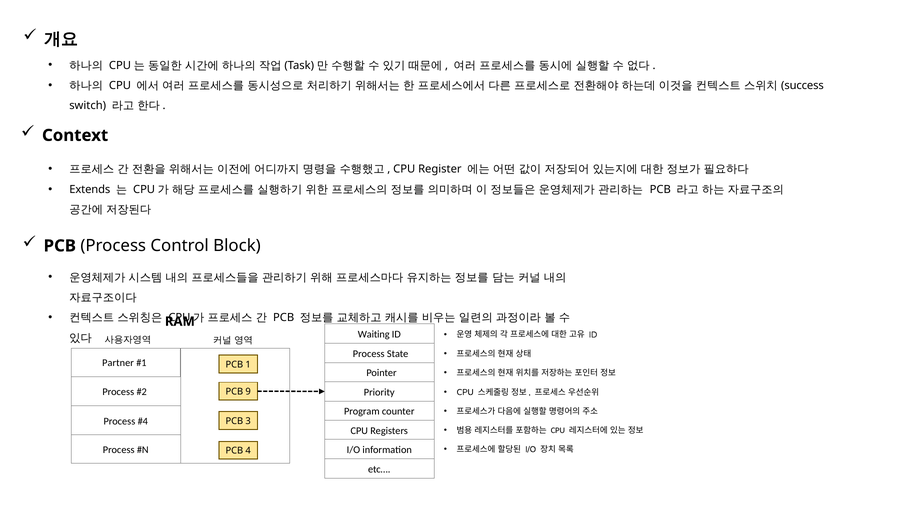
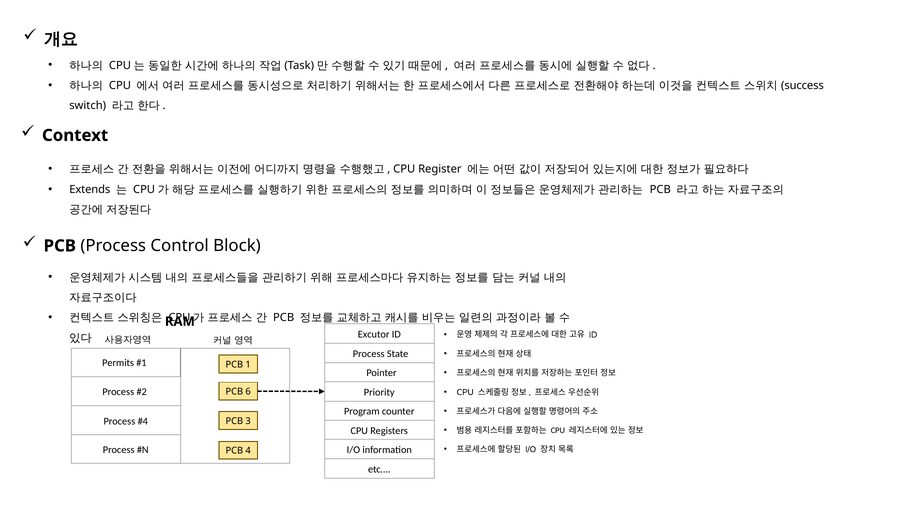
Waiting: Waiting -> Excutor (374, 334)
Partner: Partner -> Permits (118, 363)
9: 9 -> 6 (248, 392)
